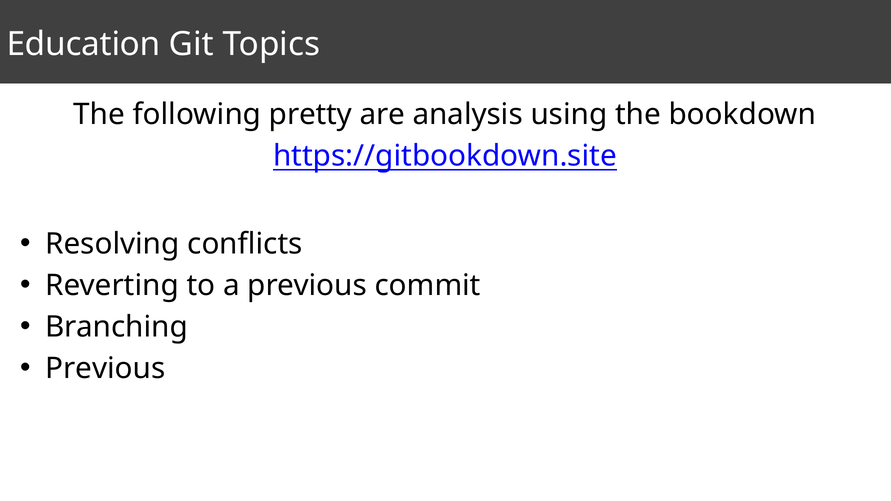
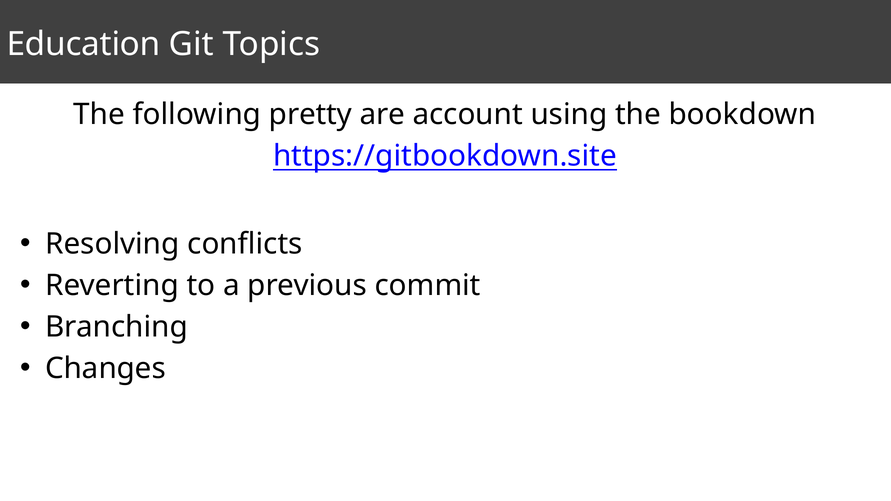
analysis: analysis -> account (468, 114)
Previous: Previous -> Changes (105, 369)
